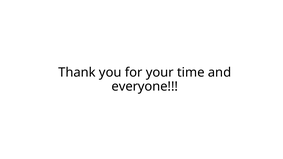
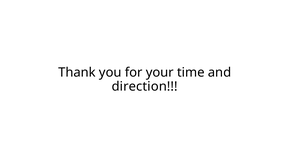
everyone: everyone -> direction (145, 87)
